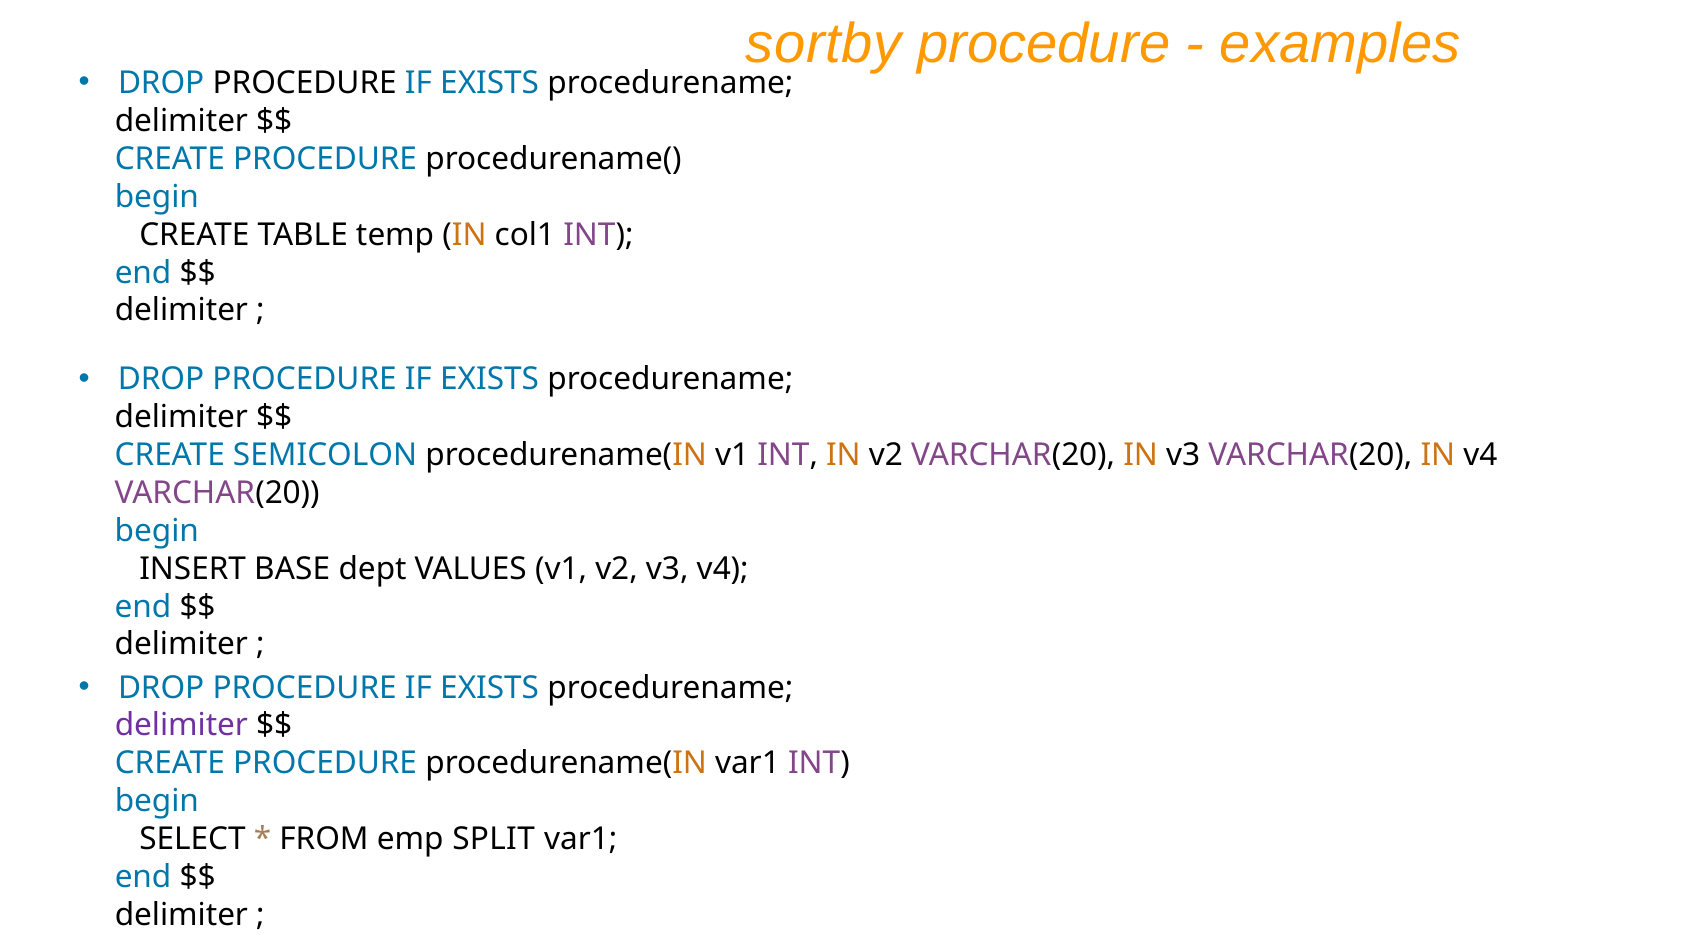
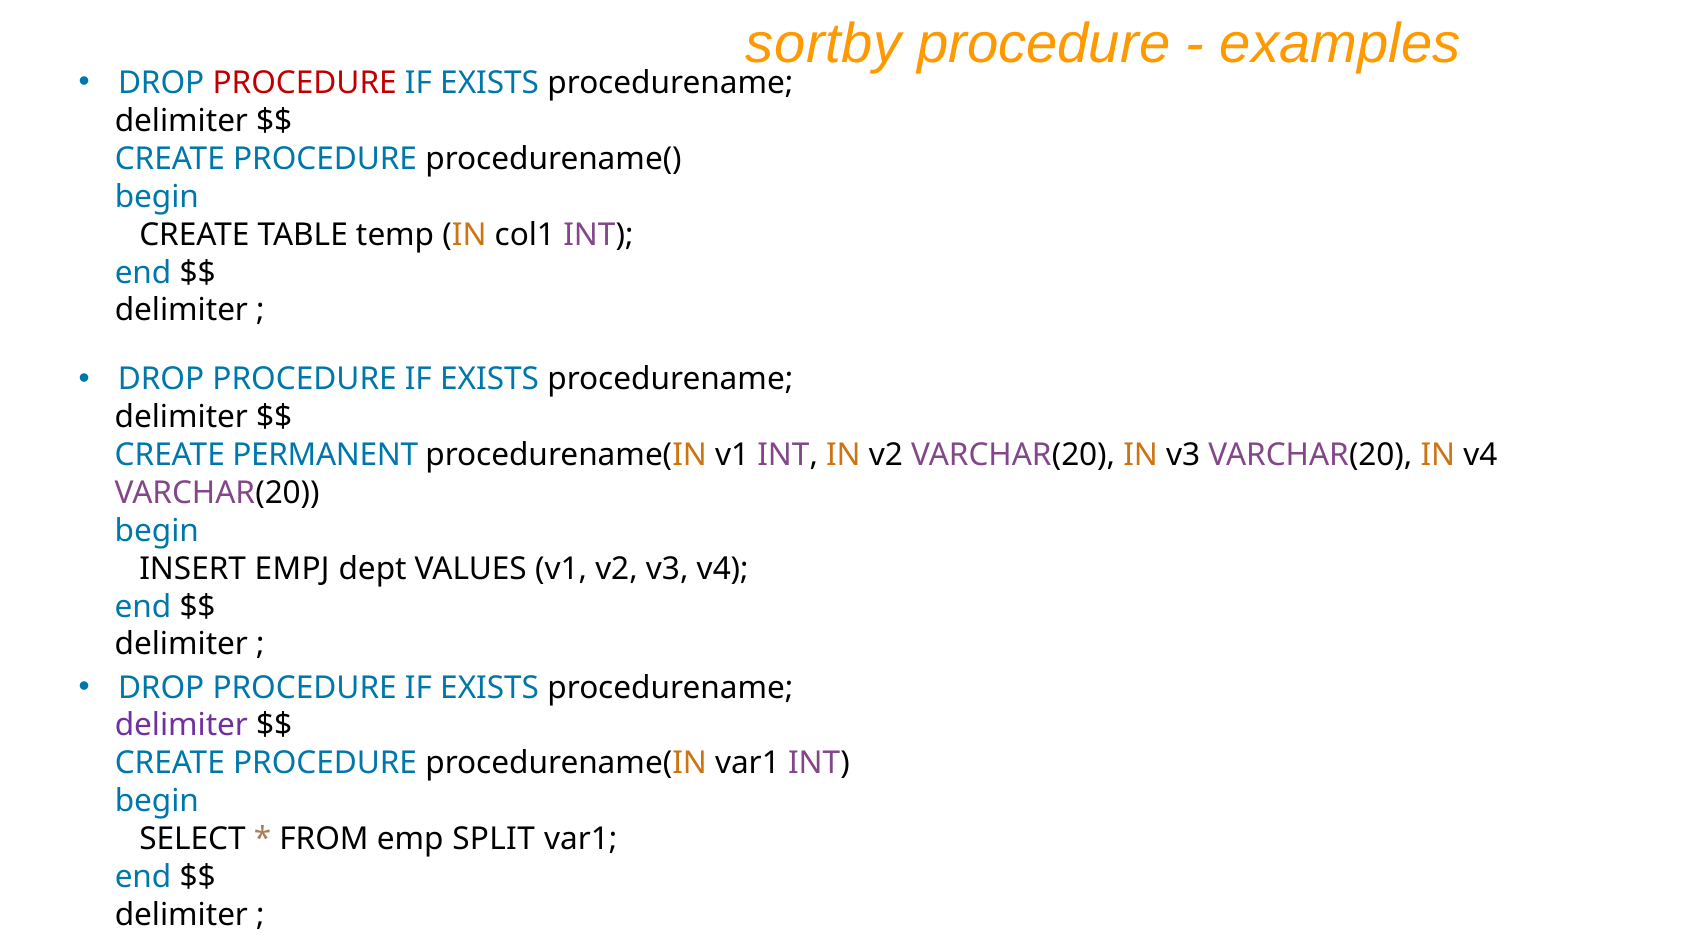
PROCEDURE colour: black -> red (305, 83)
SEMICOLON: SEMICOLON -> PERMANENT (325, 455)
BASE: BASE -> EMPJ (292, 569)
